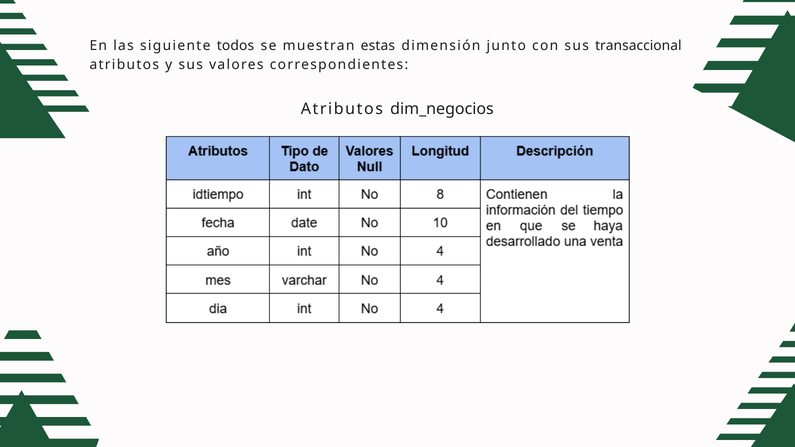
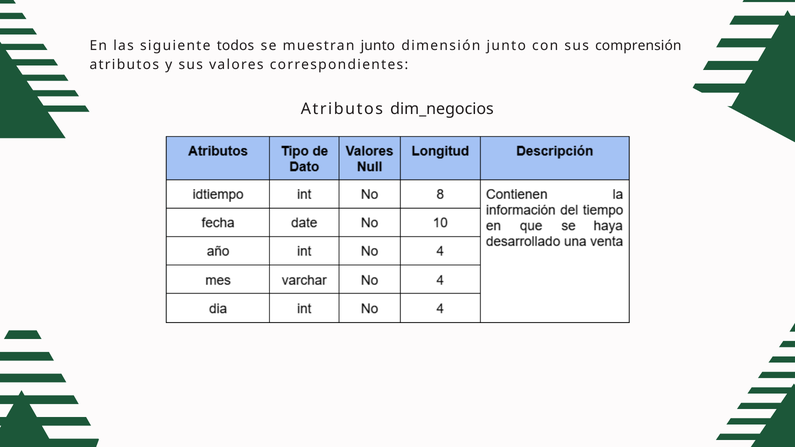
muestran estas: estas -> junto (378, 46)
transaccional: transaccional -> comprensión (638, 46)
